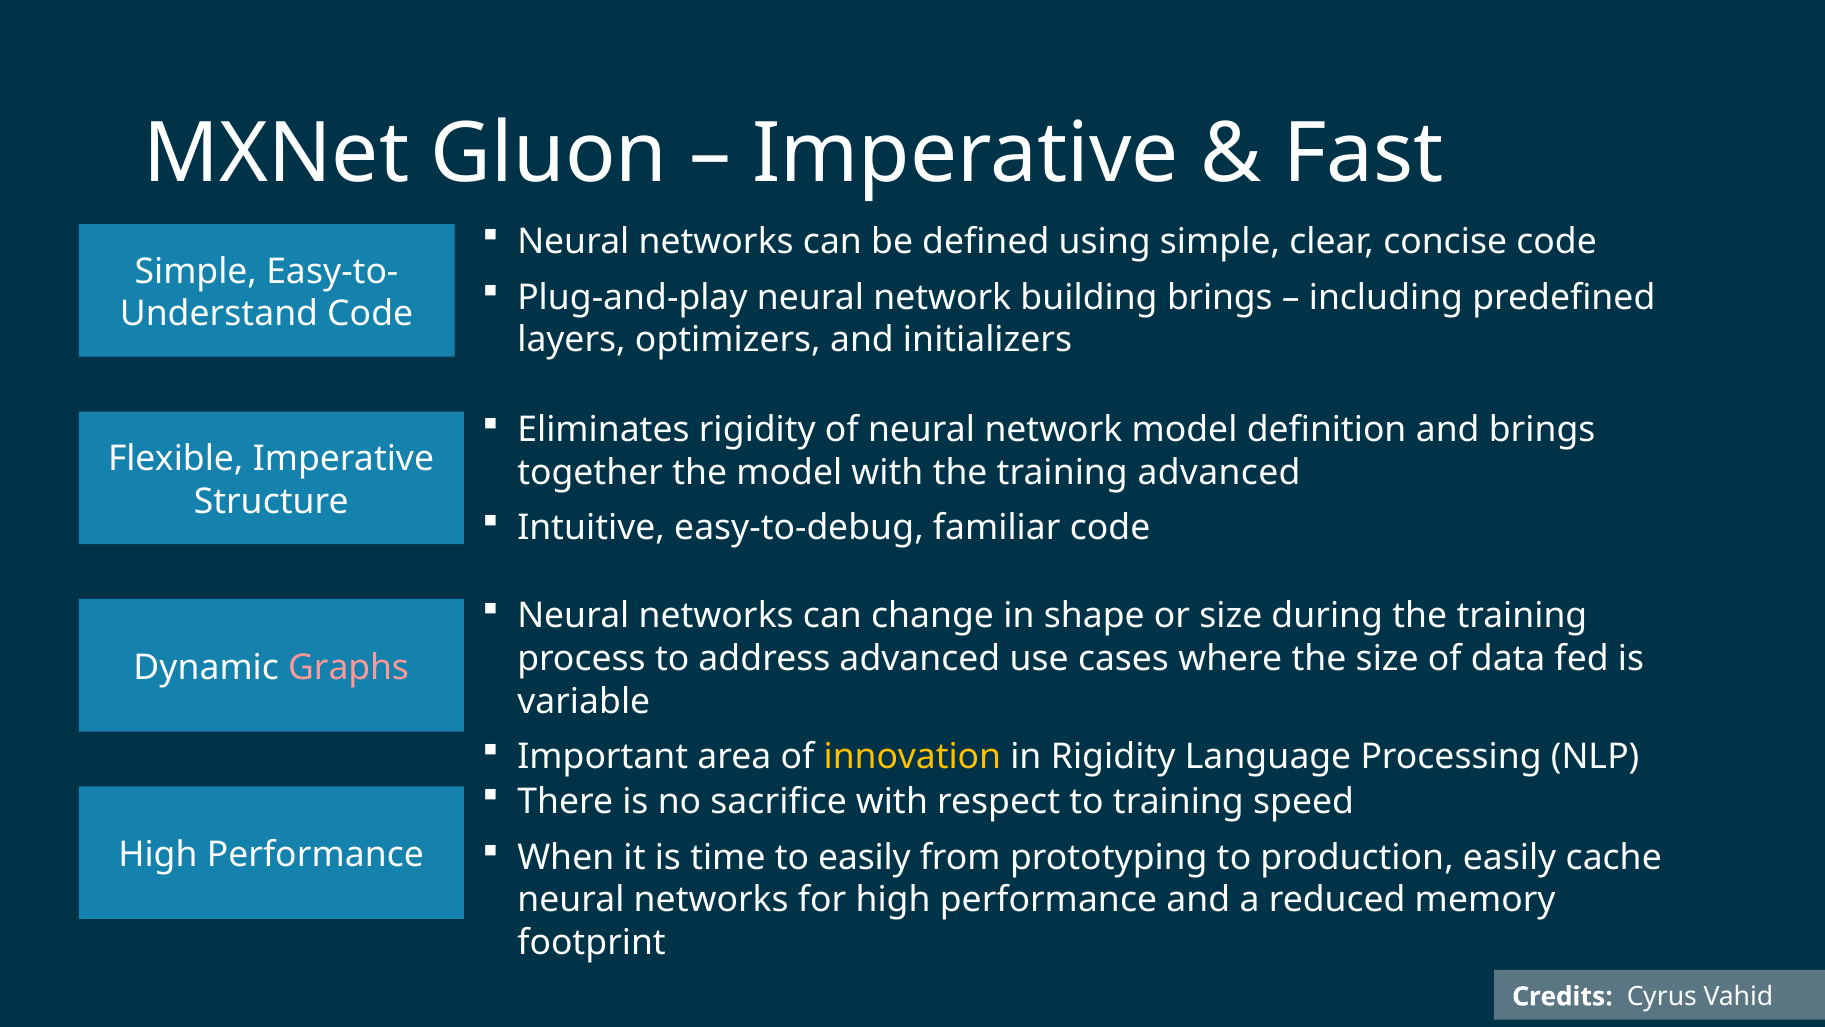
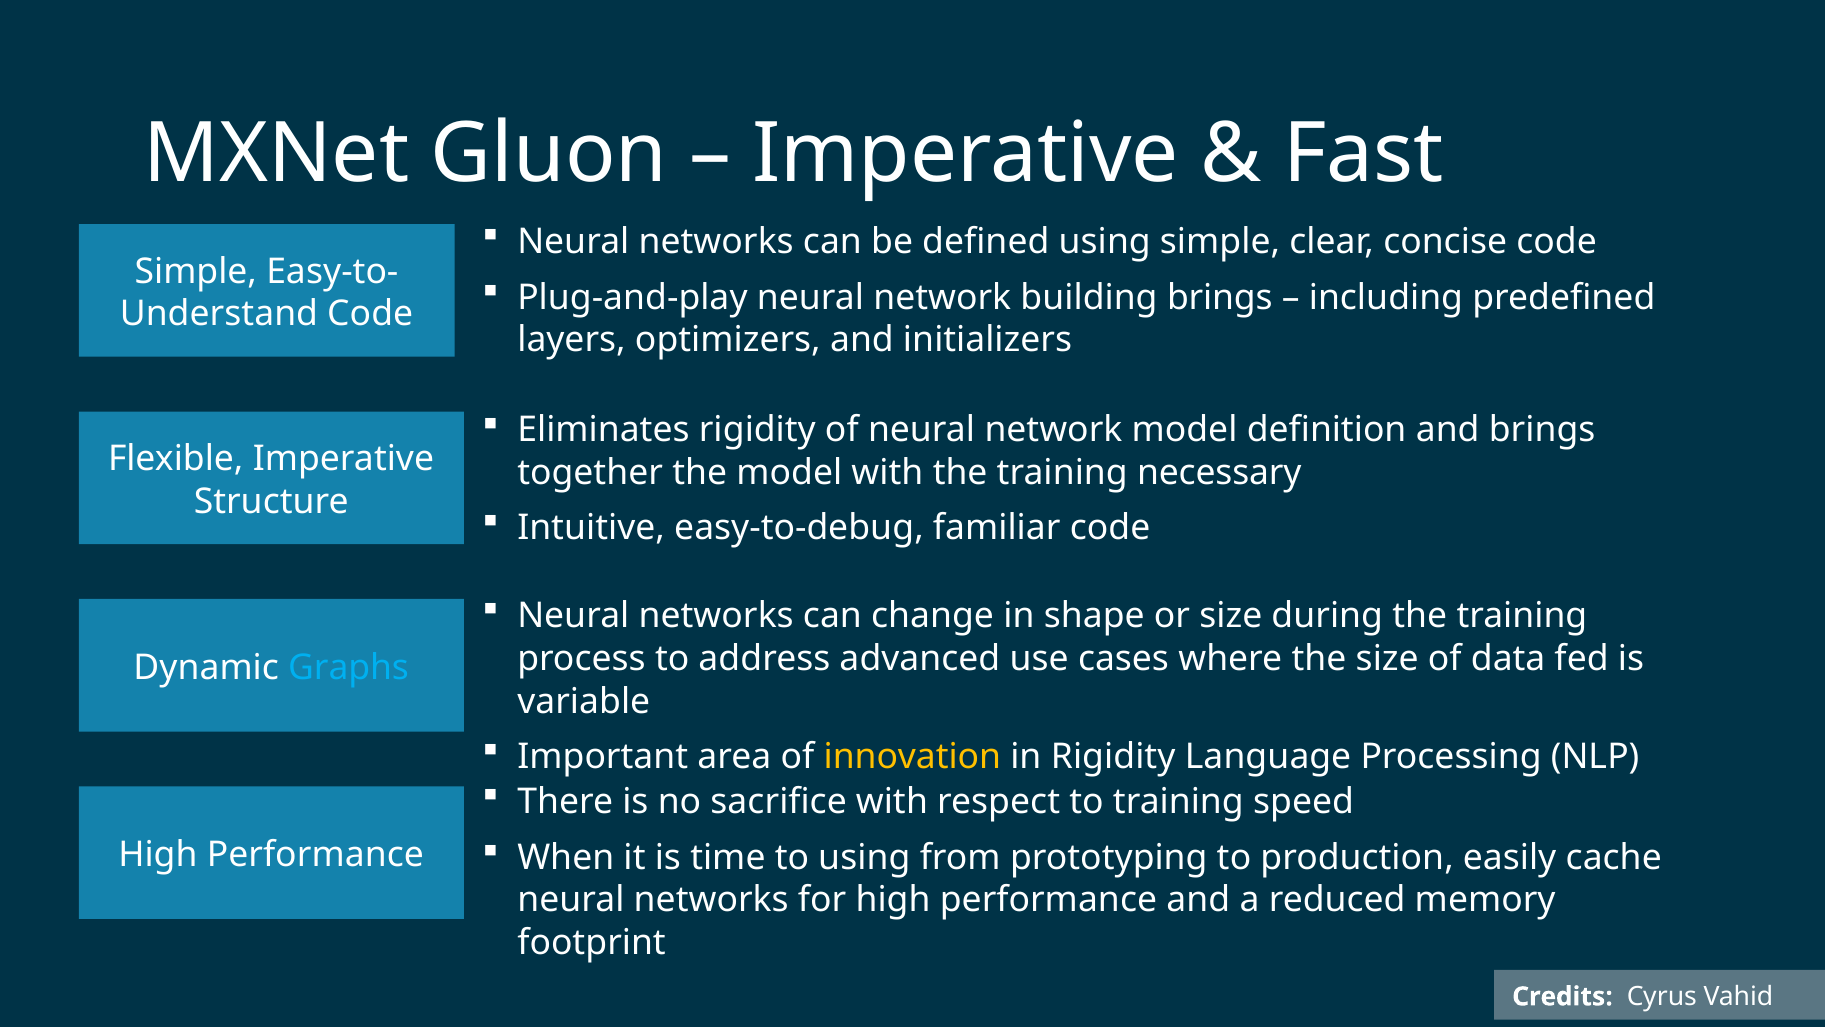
training advanced: advanced -> necessary (1219, 473)
Graphs colour: pink -> light blue (349, 667)
to easily: easily -> using (864, 857)
